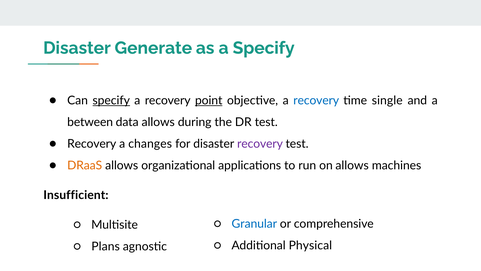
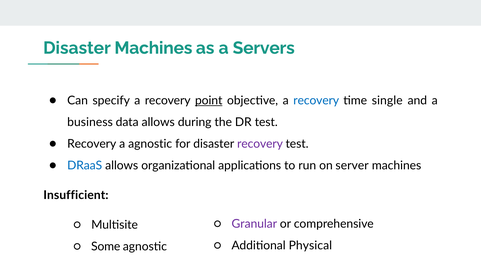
Disaster Generate: Generate -> Machines (153, 48)
a Specify: Specify -> Servers (264, 48)
specify underline: present -> none (111, 100)
between: between -> business (90, 122)
a changes: changes -> agnostic (150, 144)
DRaaS colour: orange -> blue (85, 165)
on allows: allows -> server (352, 165)
Granular colour: blue -> purple (254, 224)
Plans: Plans -> Some (106, 246)
